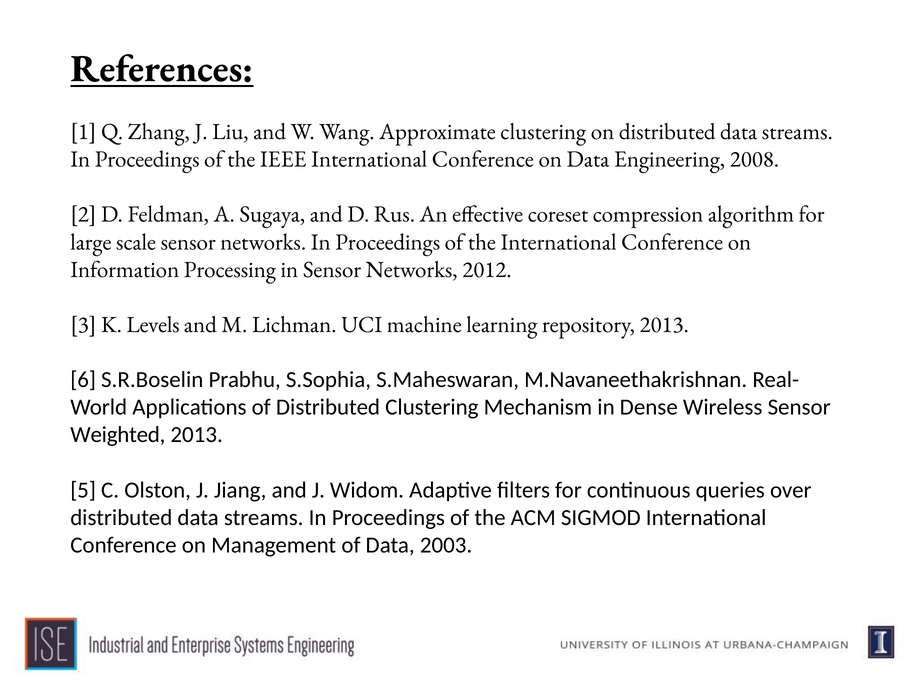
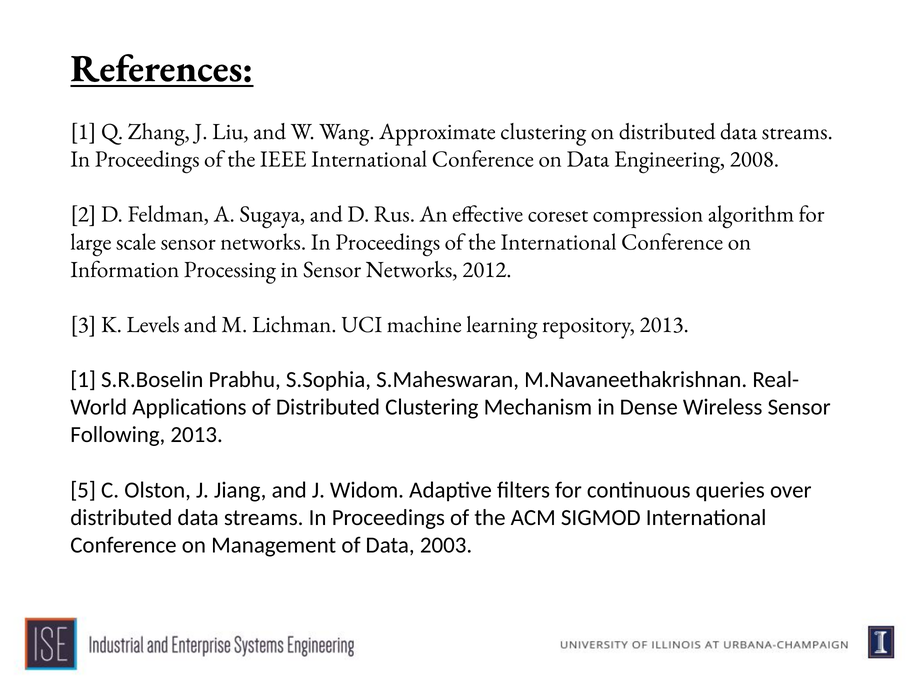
6: 6 -> 1 (83, 380)
Weighted: Weighted -> Following (118, 435)
